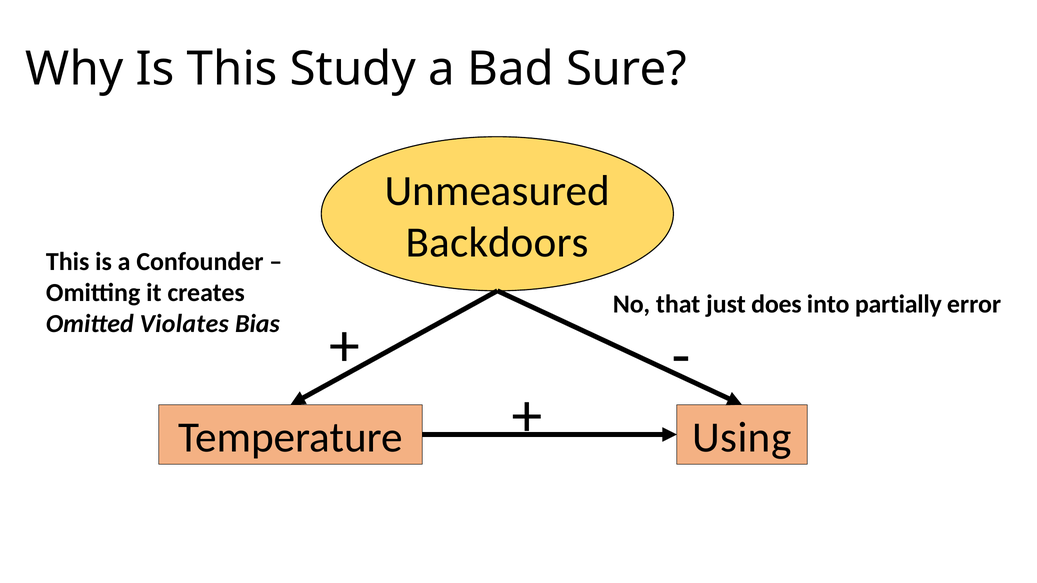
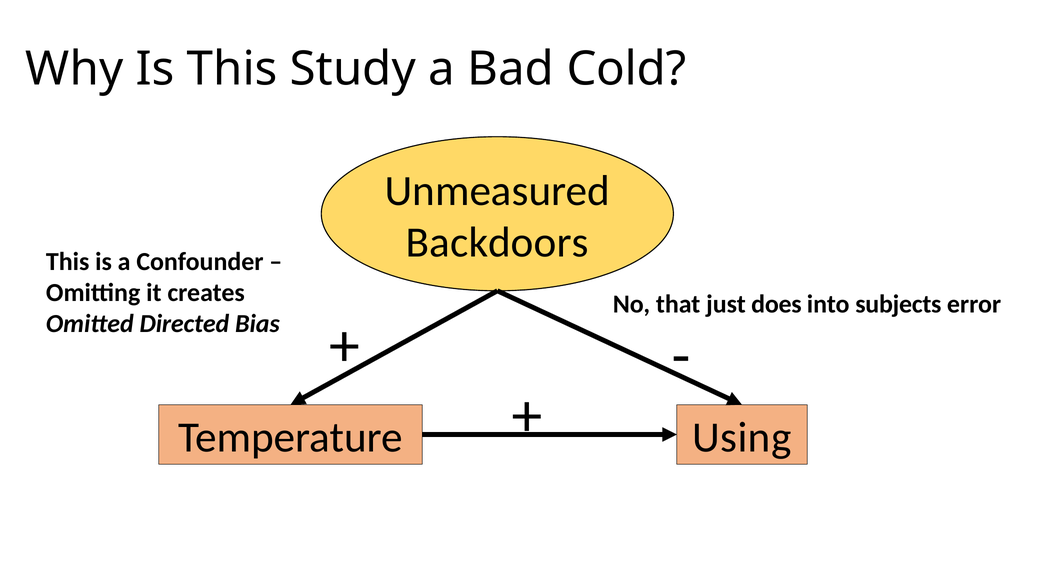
Sure: Sure -> Cold (626, 69)
partially: partially -> subjects (898, 304)
Violates: Violates -> Directed (184, 324)
